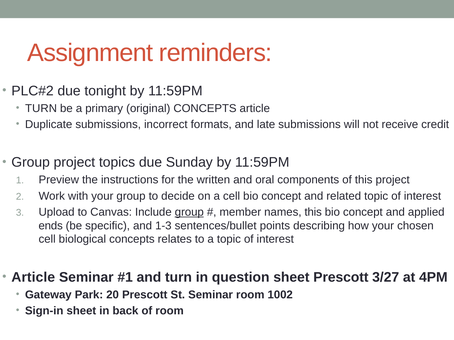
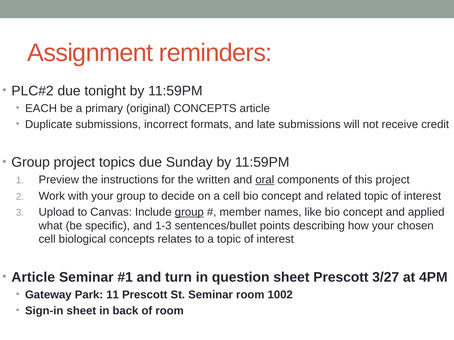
TURN: TURN -> EACH (41, 108)
oral underline: none -> present (265, 180)
names this: this -> like (313, 212)
ends: ends -> what (51, 226)
20: 20 -> 11 (113, 295)
